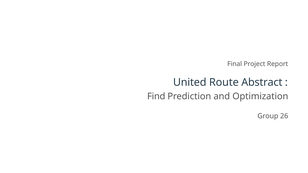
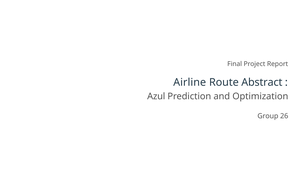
United: United -> Airline (190, 83)
Find: Find -> Azul (156, 97)
